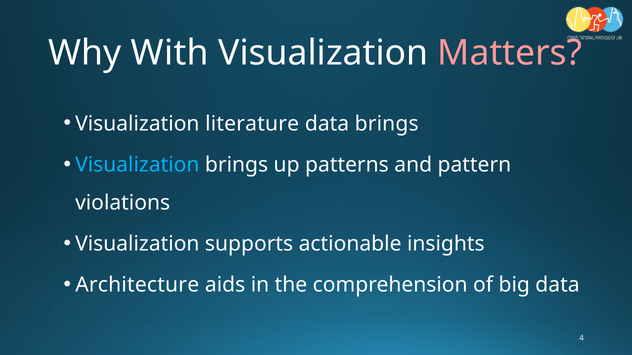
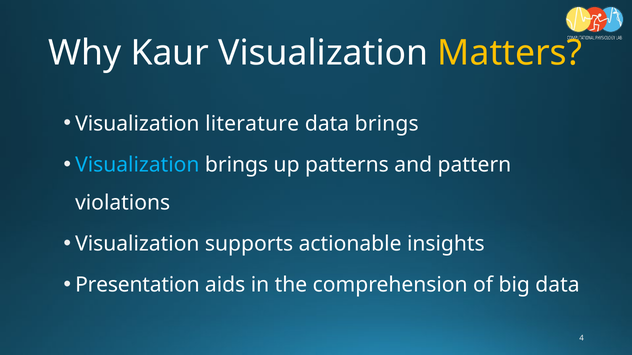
With: With -> Kaur (170, 53)
Matters colour: pink -> yellow (510, 53)
Architecture: Architecture -> Presentation (137, 285)
